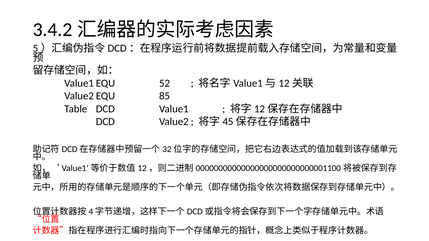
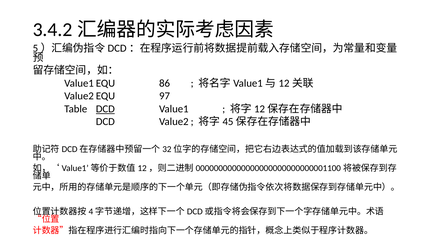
52: 52 -> 86 (165, 83)
85: 85 -> 97 (165, 96)
DCD underline: none -> present (105, 109)
